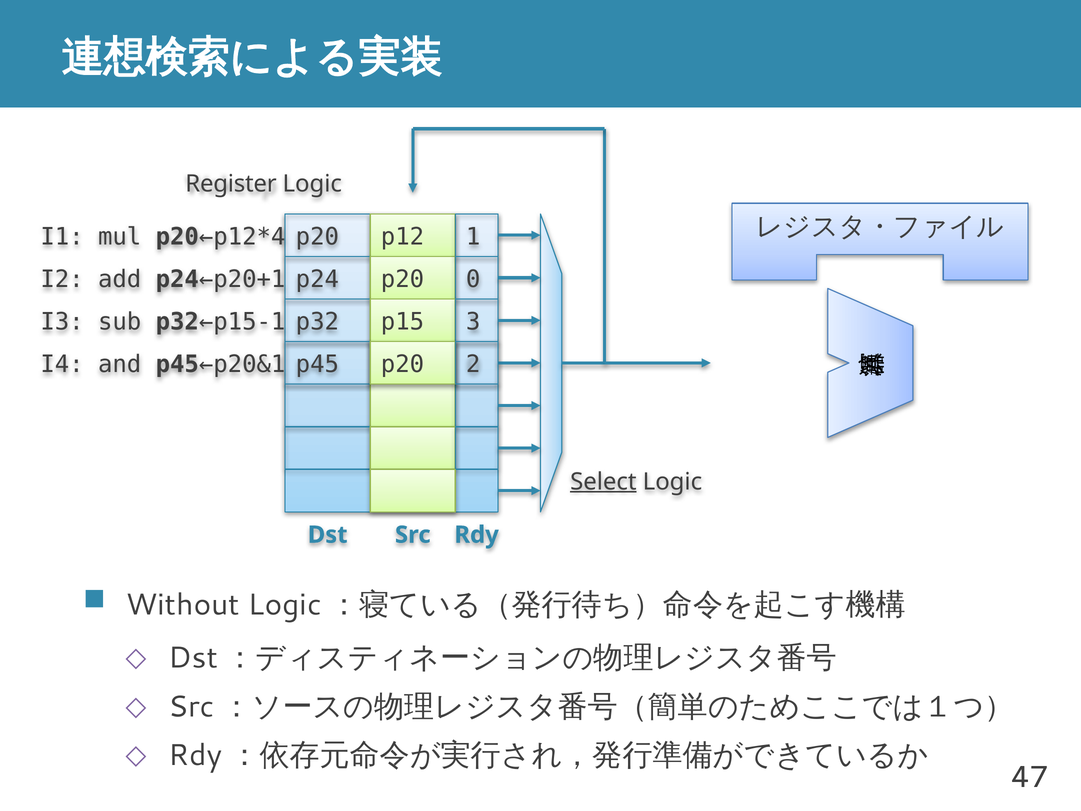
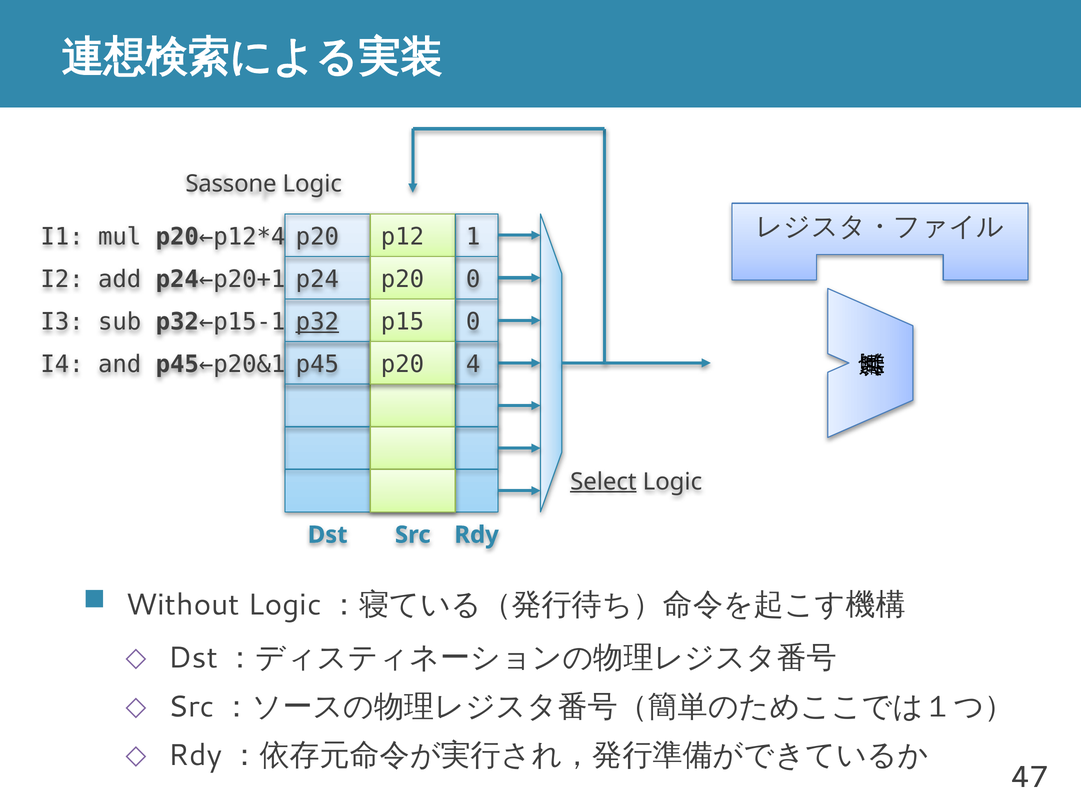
Register: Register -> Sassone (231, 184)
p32 underline: none -> present (317, 322)
p15 3: 3 -> 0 (473, 322)
2: 2 -> 4 (473, 364)
